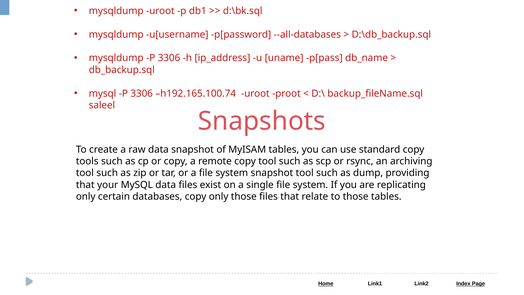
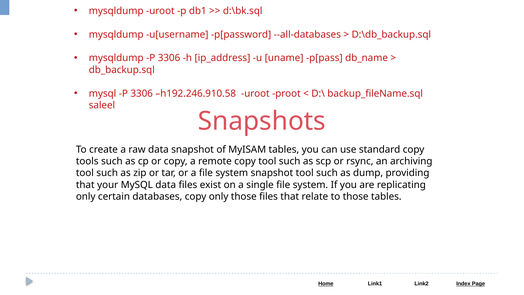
h192.165.100.74: h192.165.100.74 -> h192.246.910.58 (196, 93)
